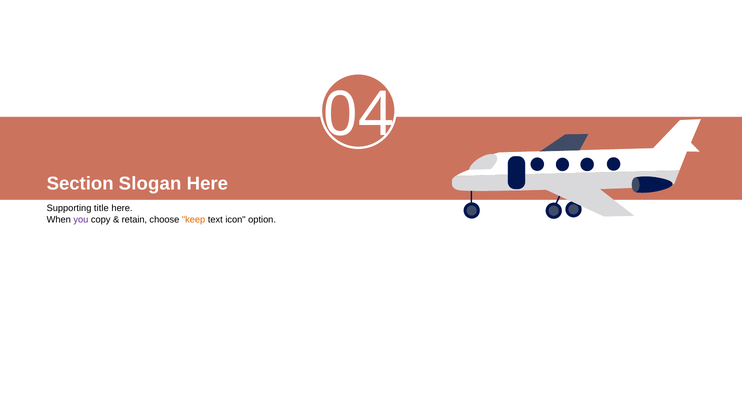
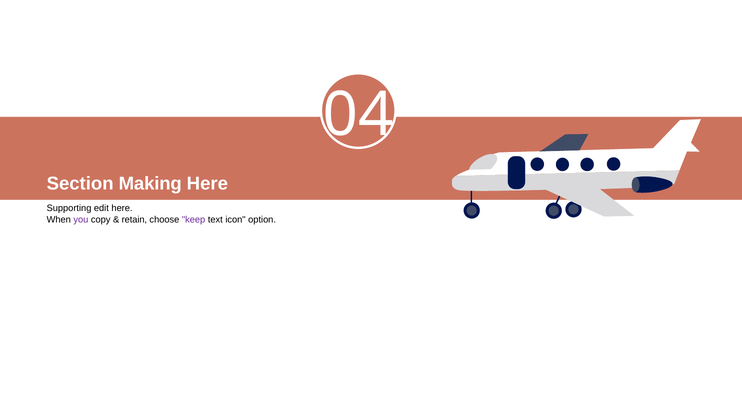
Slogan: Slogan -> Making (150, 184)
title: title -> edit (101, 209)
keep colour: orange -> purple (194, 220)
